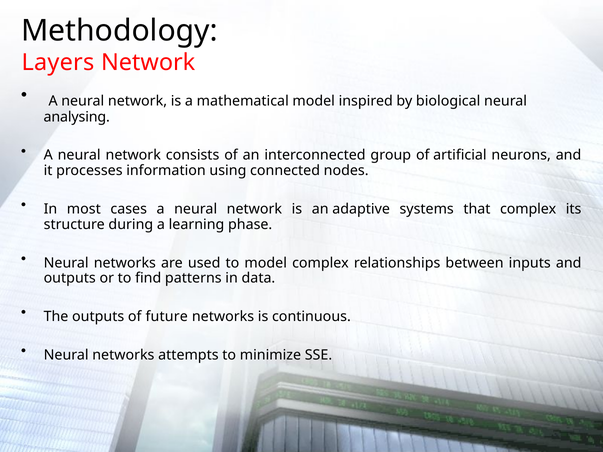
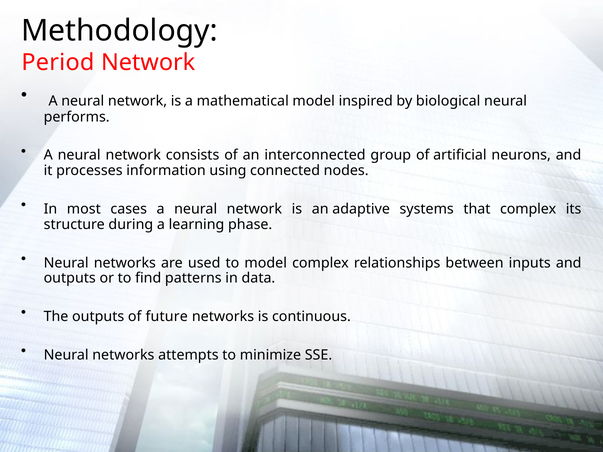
Layers: Layers -> Period (58, 62)
analysing: analysing -> performs (77, 117)
